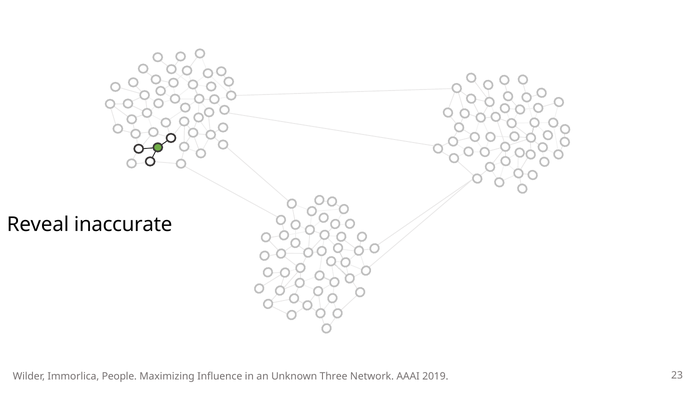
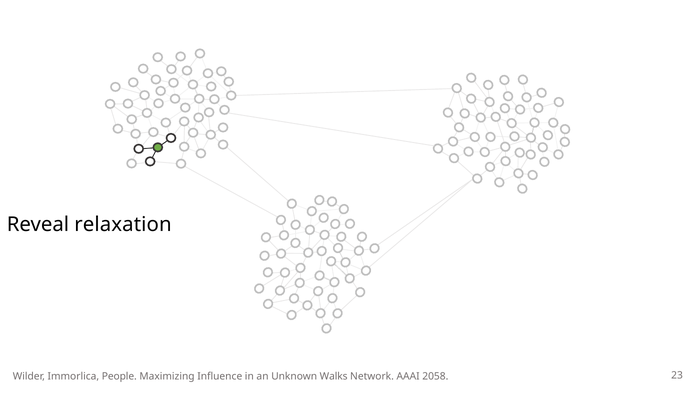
inaccurate: inaccurate -> relaxation (123, 225)
Three: Three -> Walks (334, 376)
2019: 2019 -> 2058 (435, 376)
